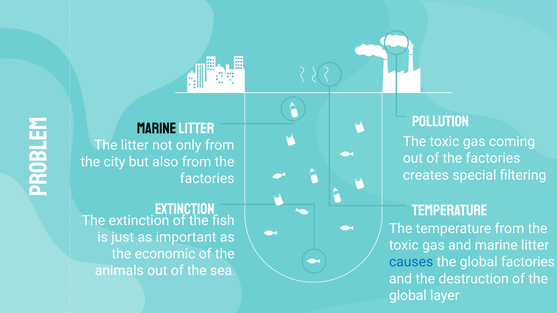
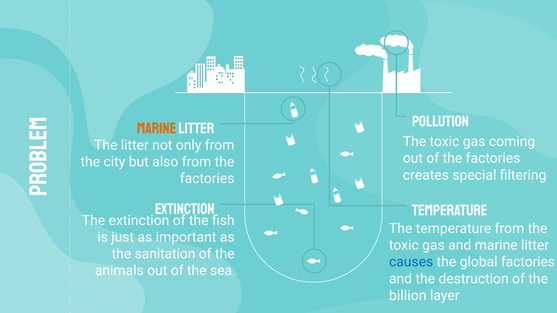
MARINE colour: black -> orange (157, 129)
economic: economic -> sanitation (165, 254)
global: global -> billion (408, 296)
